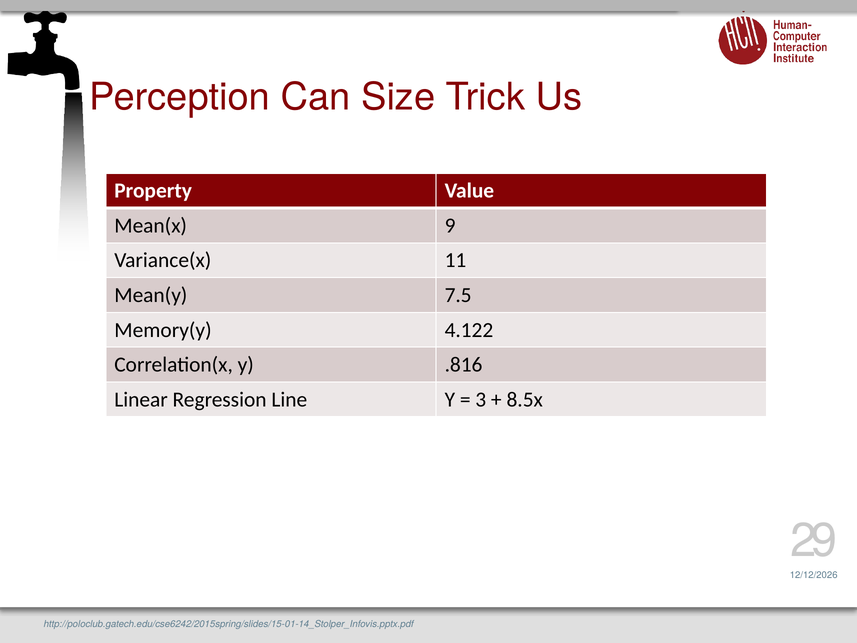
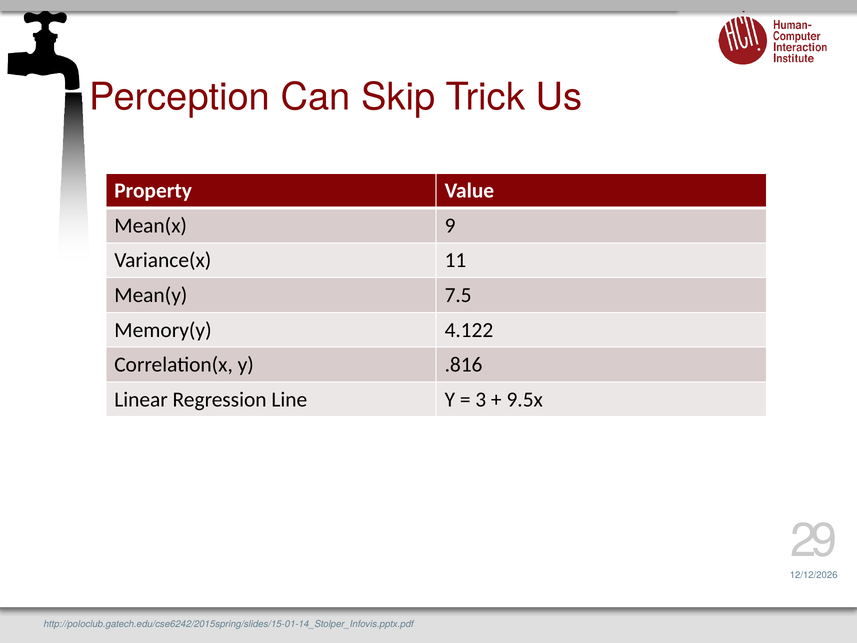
Size: Size -> Skip (398, 97)
8.5x: 8.5x -> 9.5x (525, 399)
